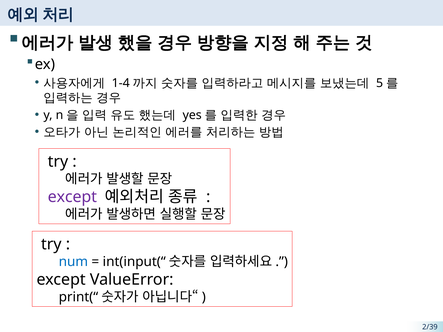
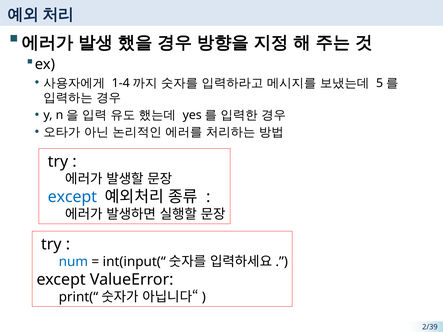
except colour: purple -> blue (72, 197)
